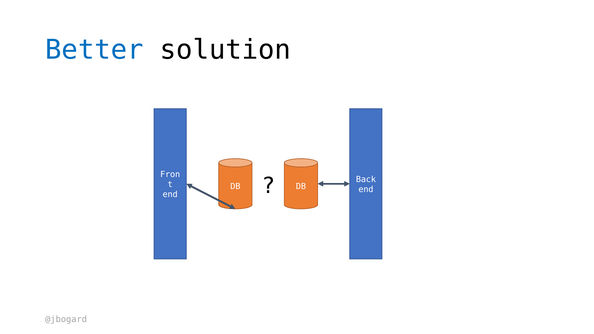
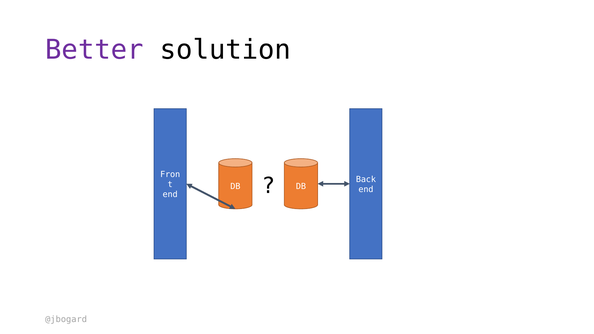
Better colour: blue -> purple (94, 50)
